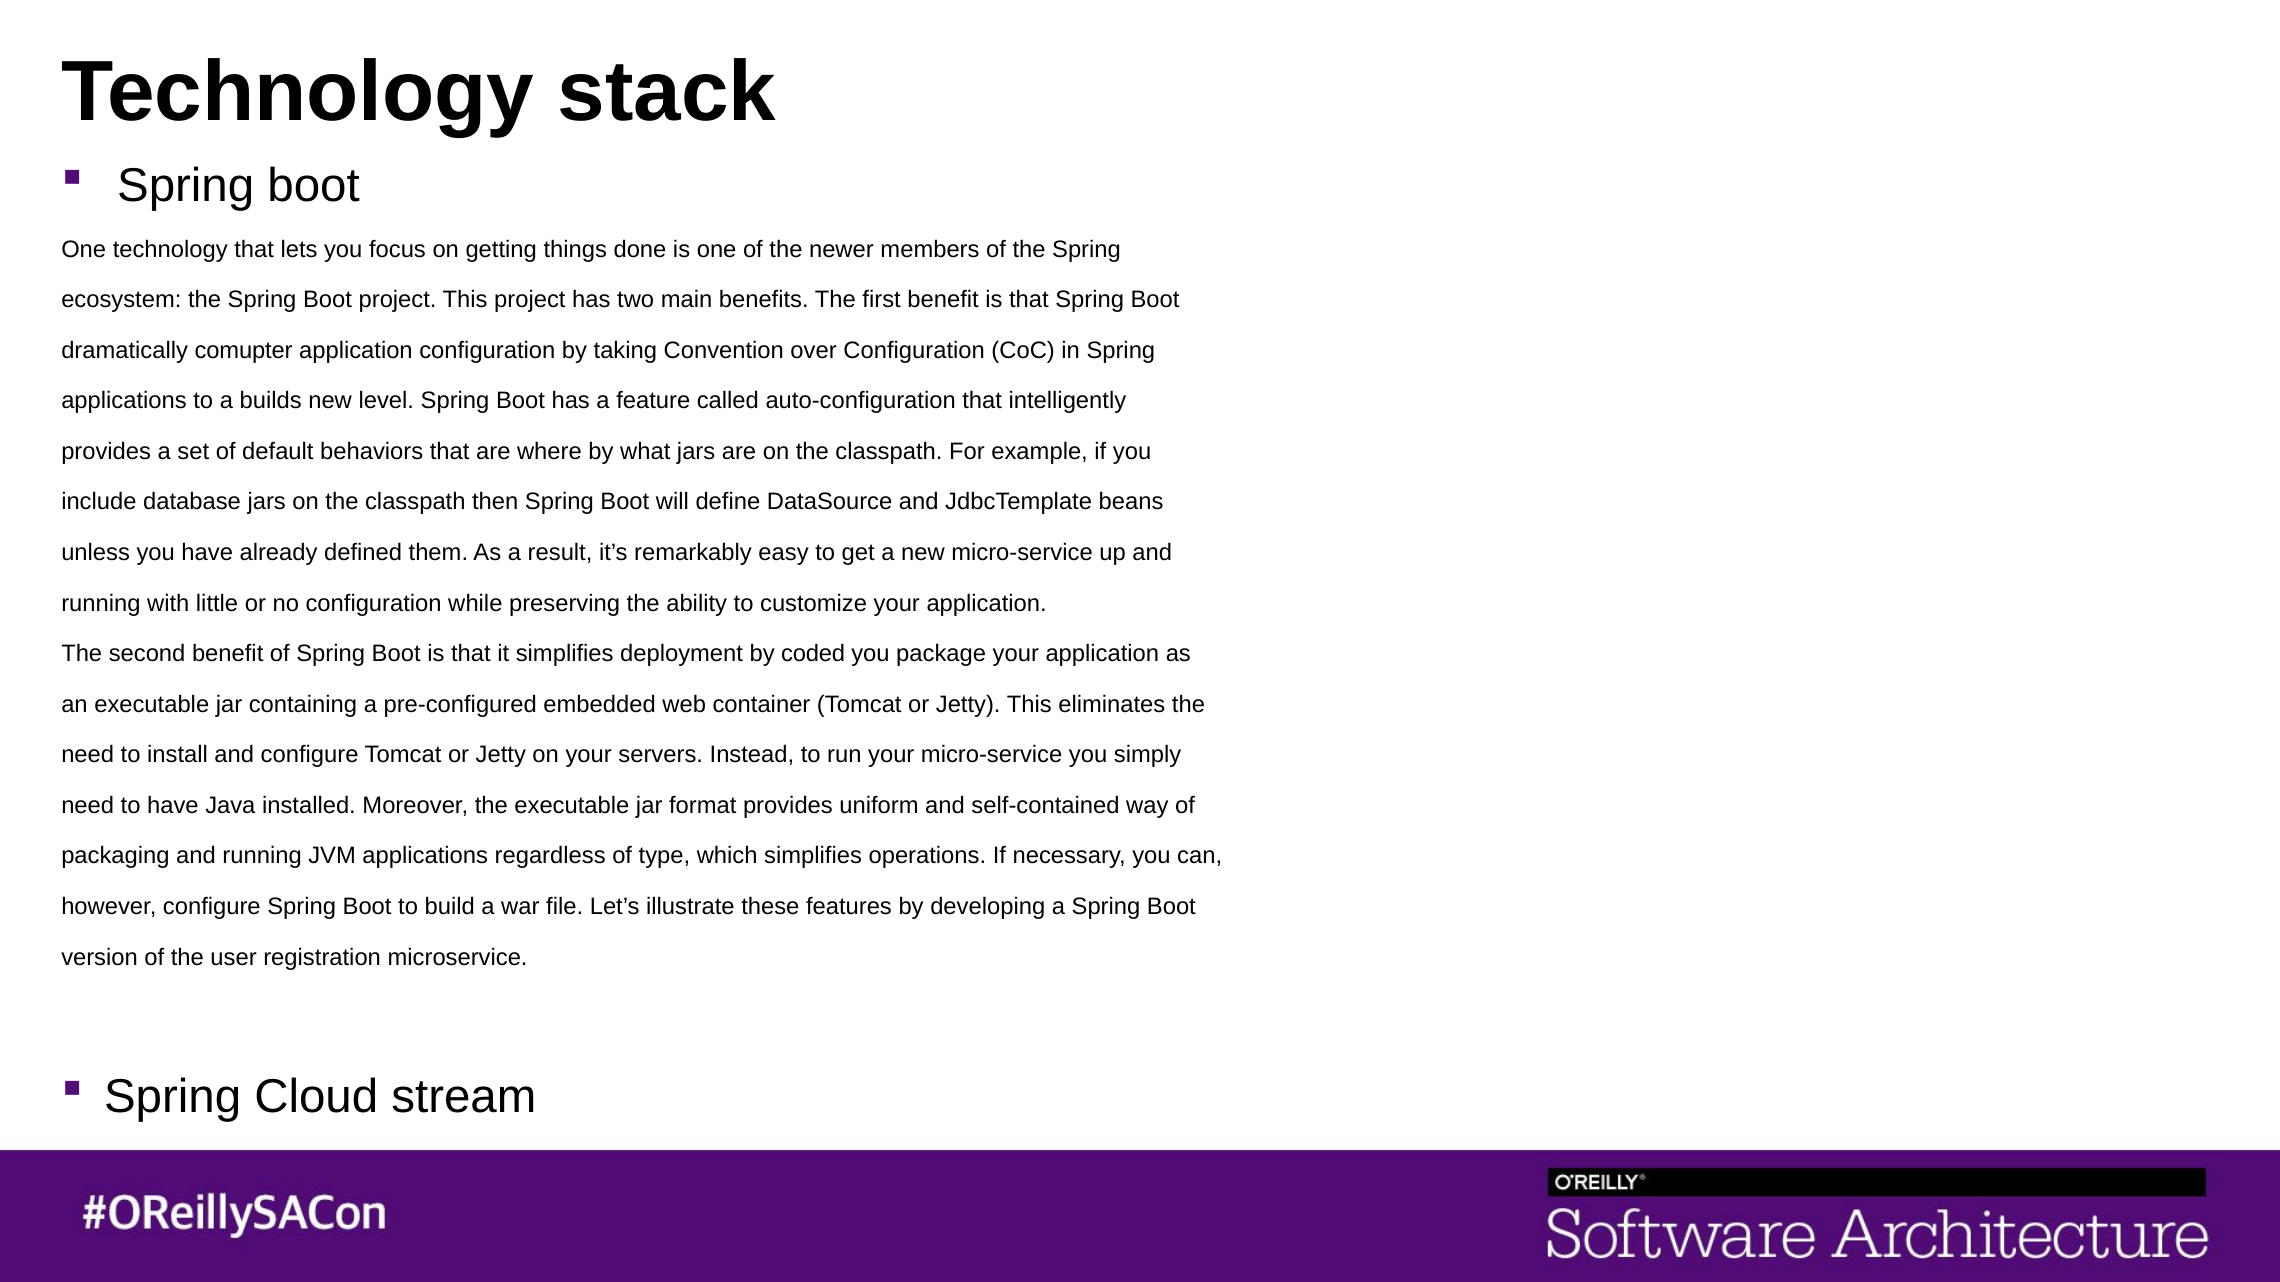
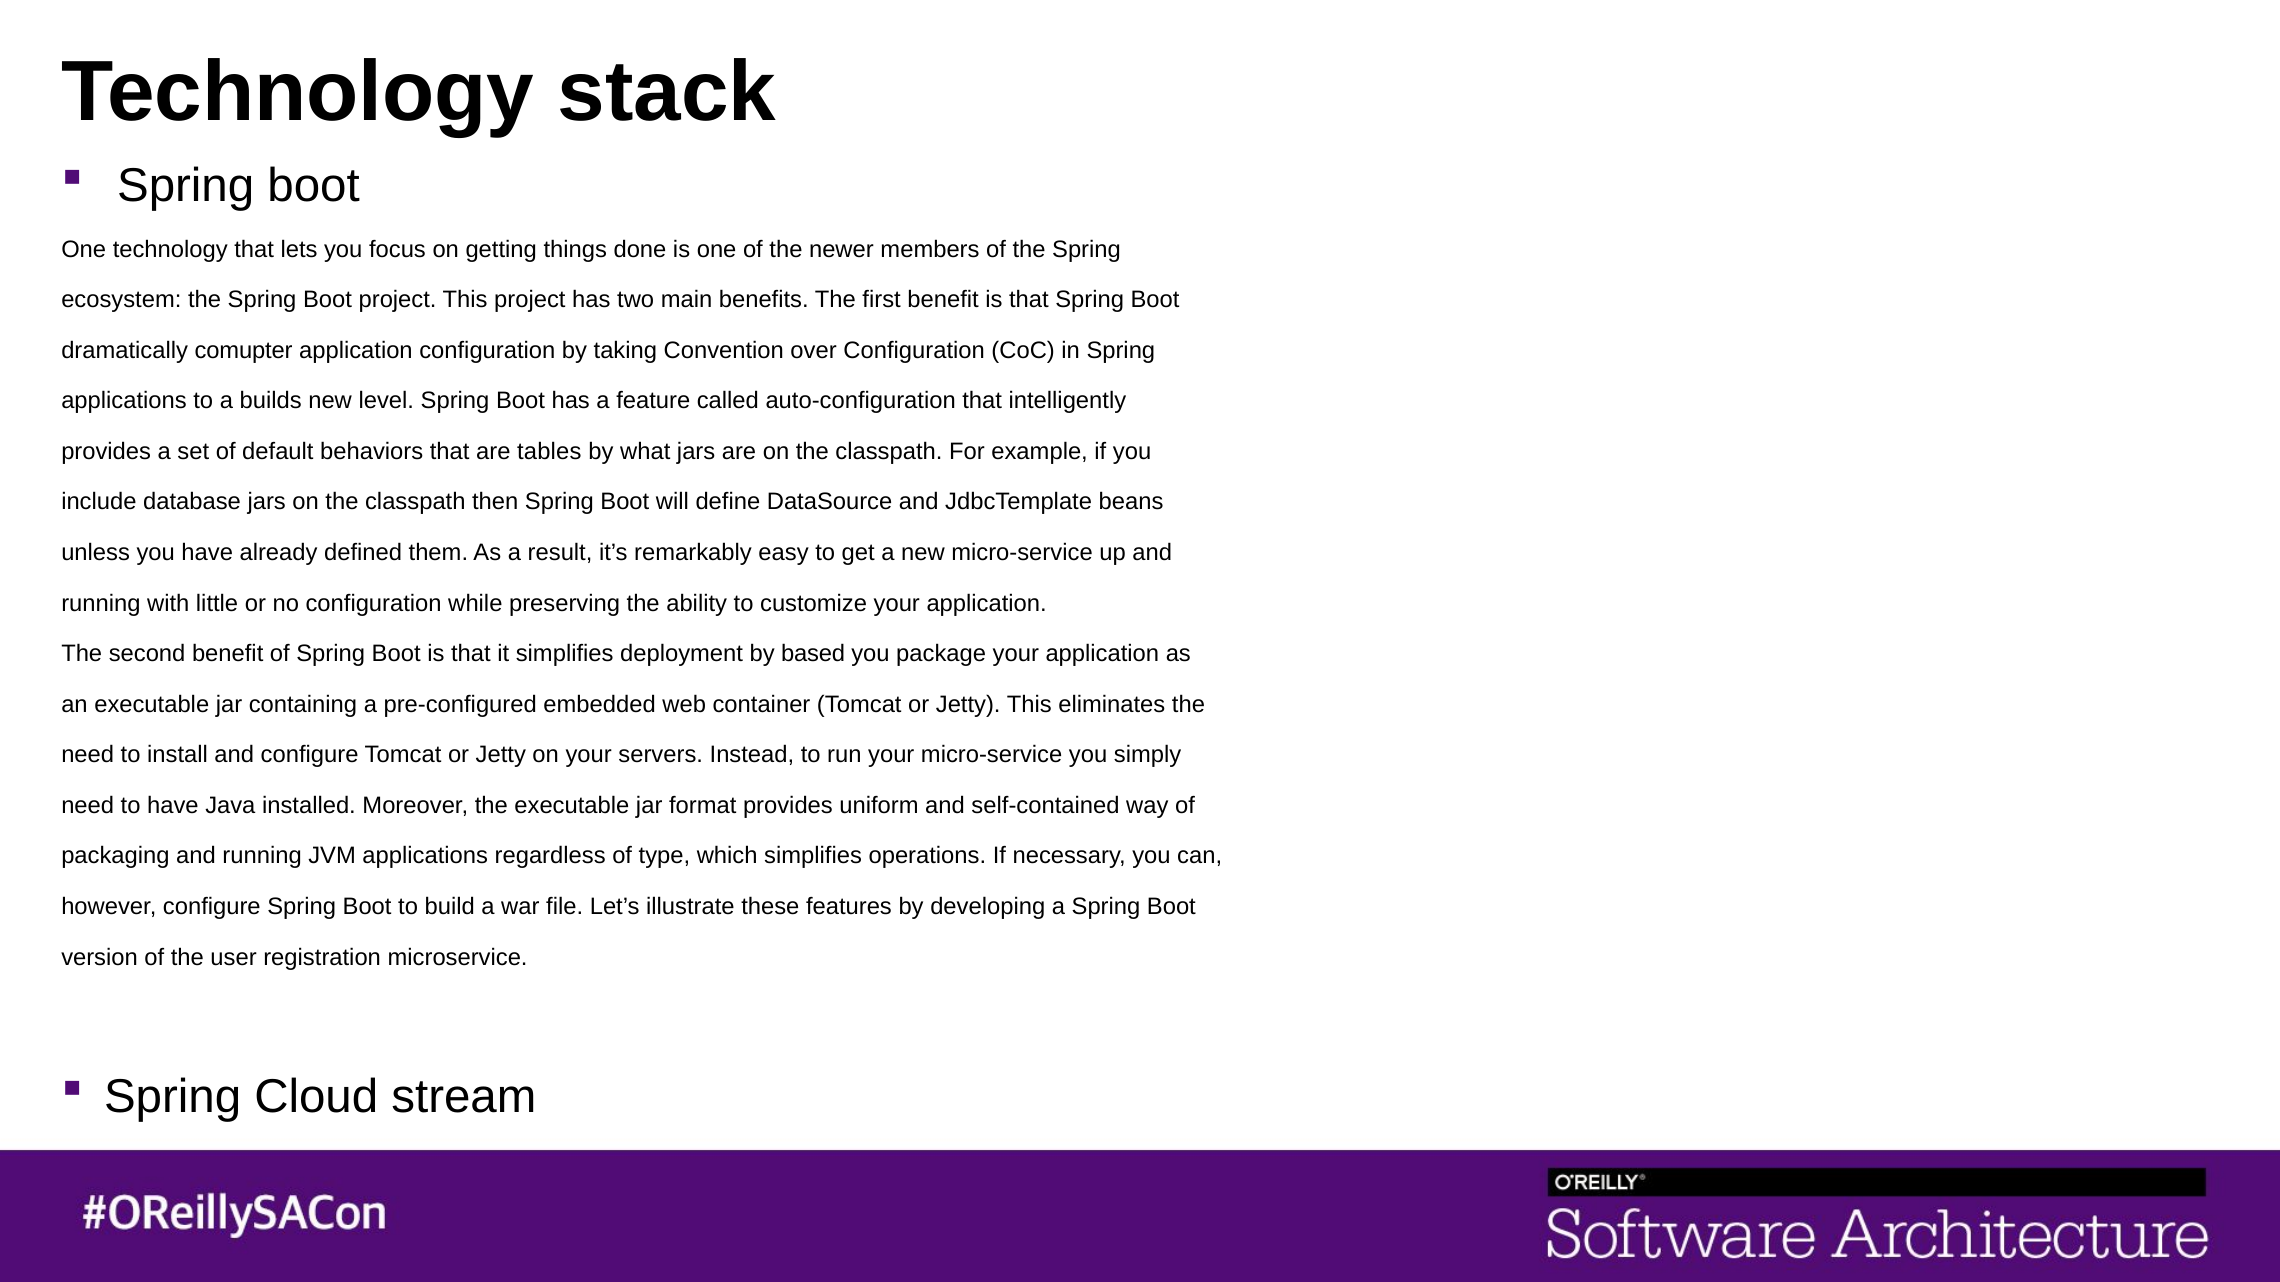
where: where -> tables (549, 452)
coded: coded -> based (813, 654)
